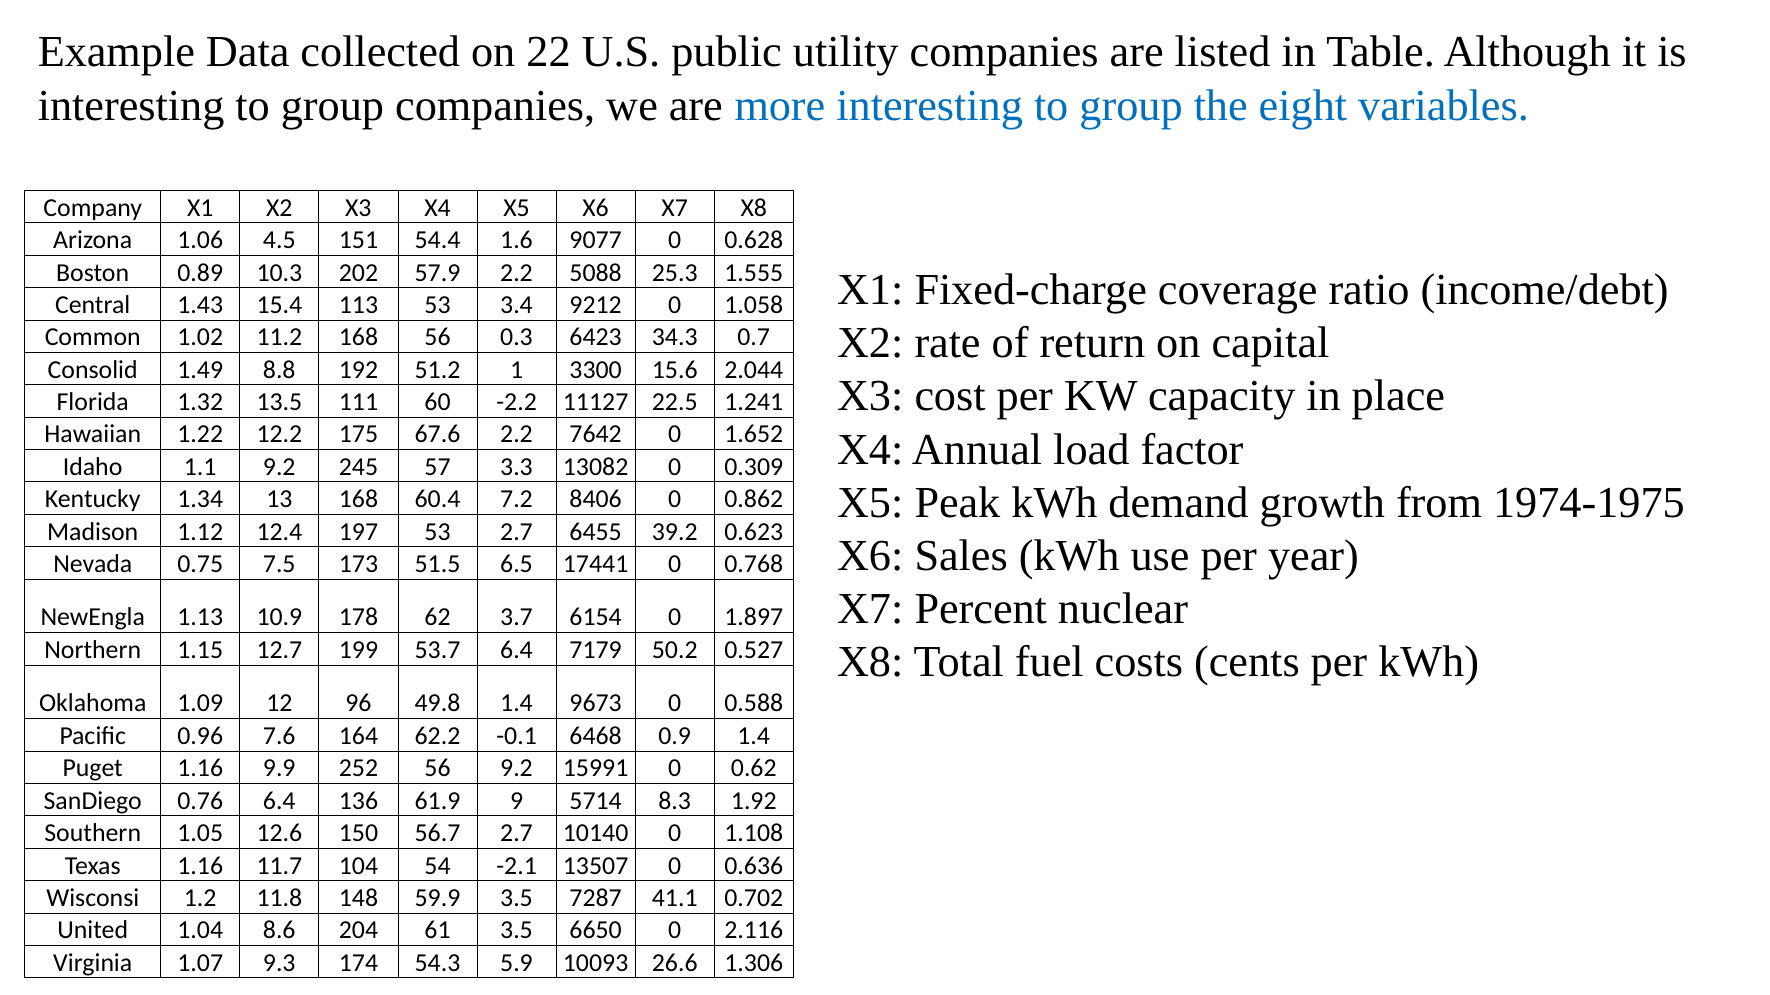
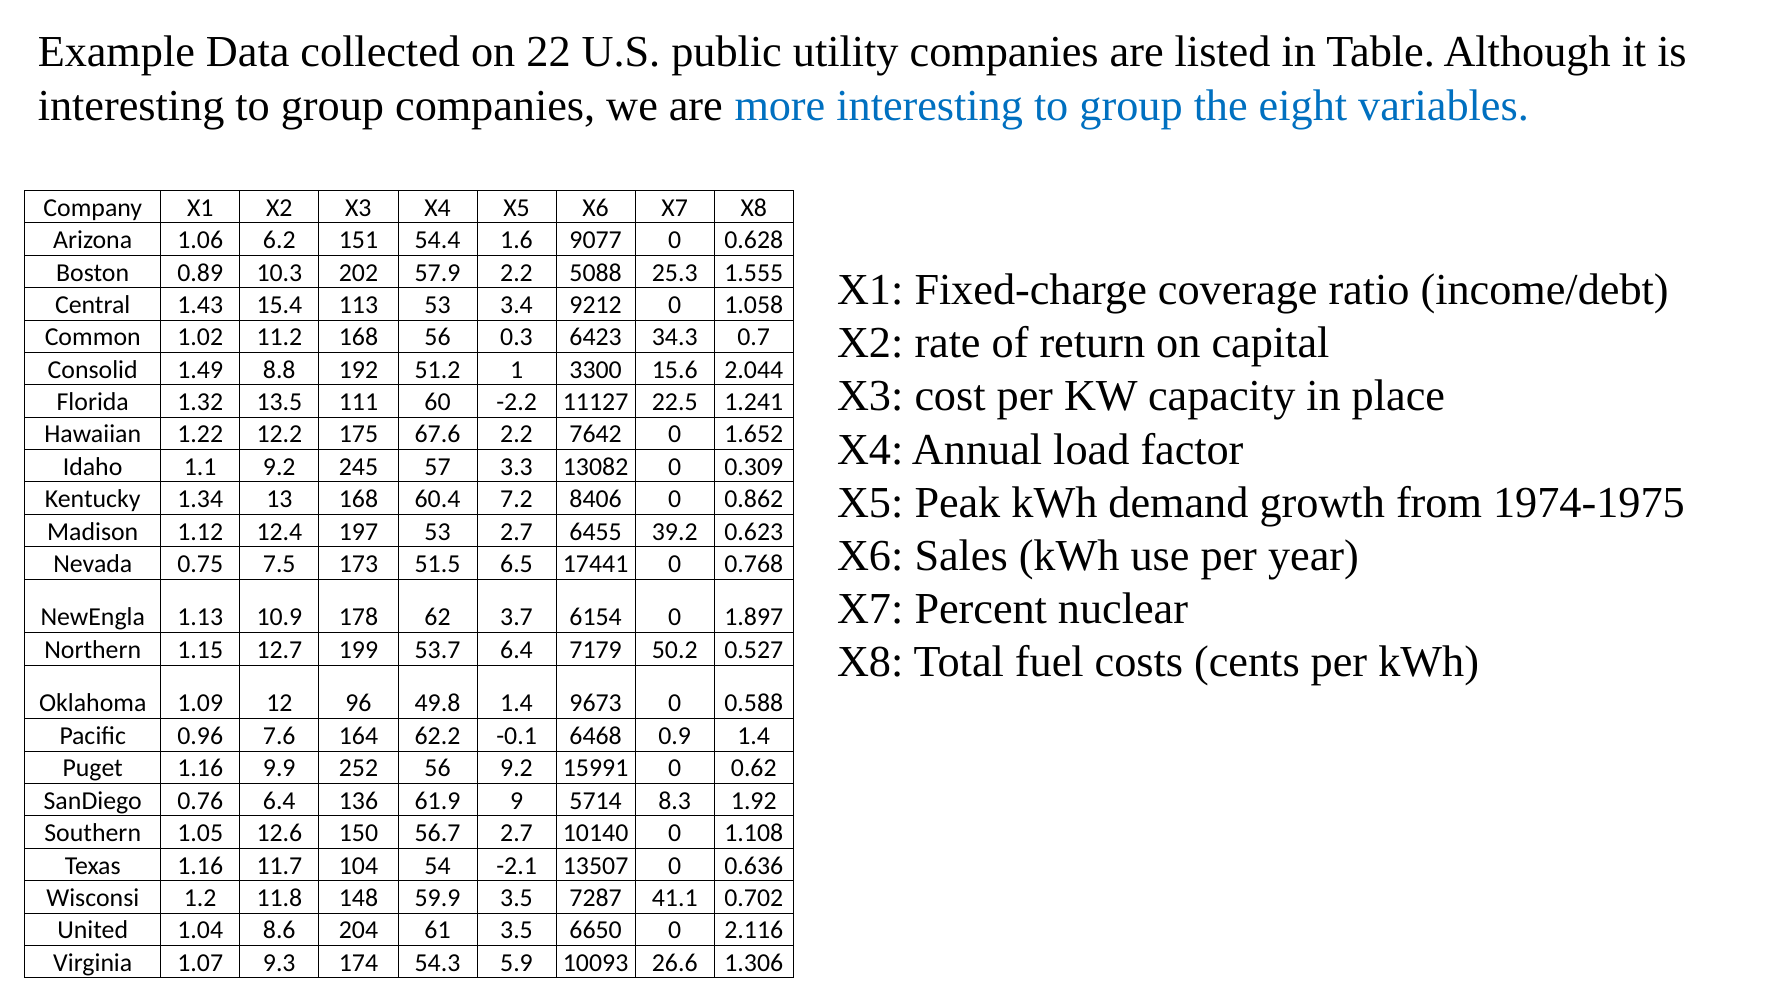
4.5: 4.5 -> 6.2 (279, 240)
